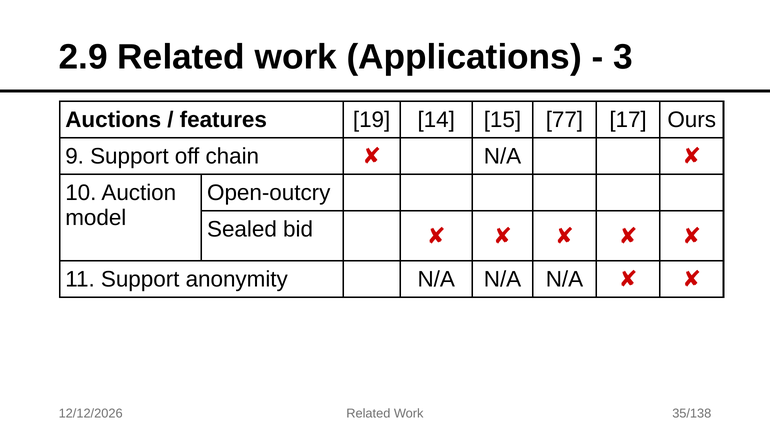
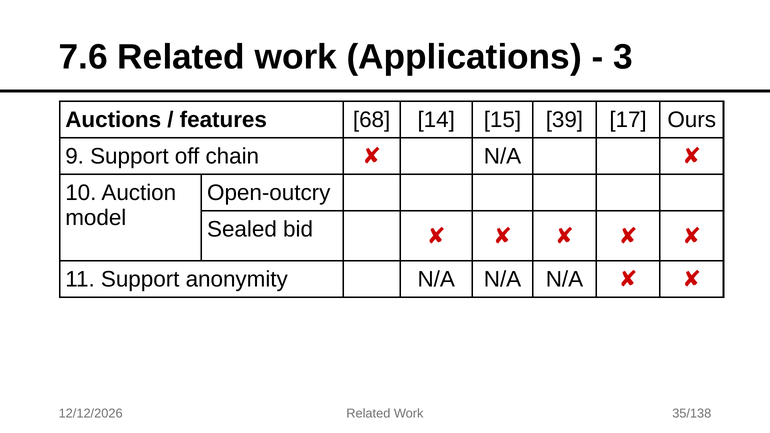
2.9: 2.9 -> 7.6 (83, 57)
19: 19 -> 68 (372, 120)
77: 77 -> 39 (564, 120)
